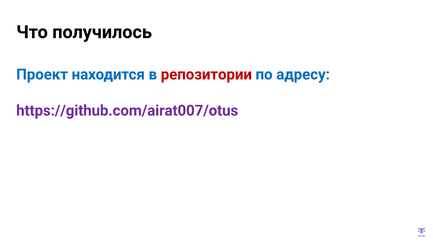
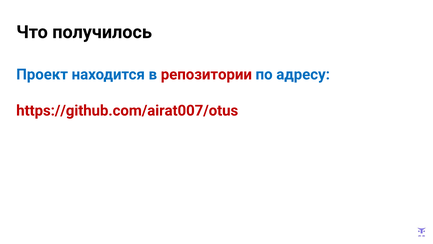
https://github.com/airat007/otus colour: purple -> red (127, 110)
